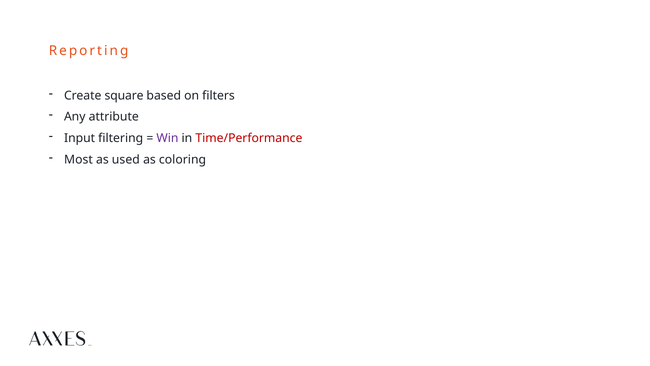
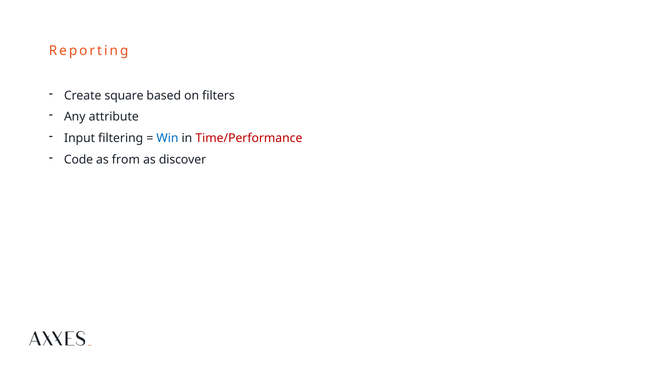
Win colour: purple -> blue (167, 138)
Most: Most -> Code (79, 160)
used: used -> from (126, 160)
coloring: coloring -> discover (183, 160)
